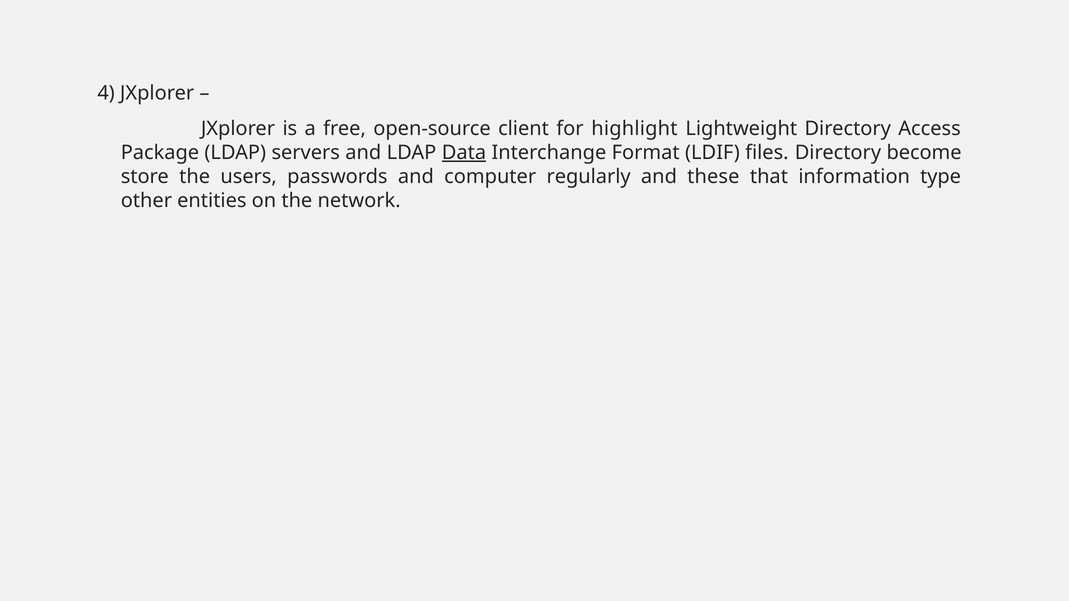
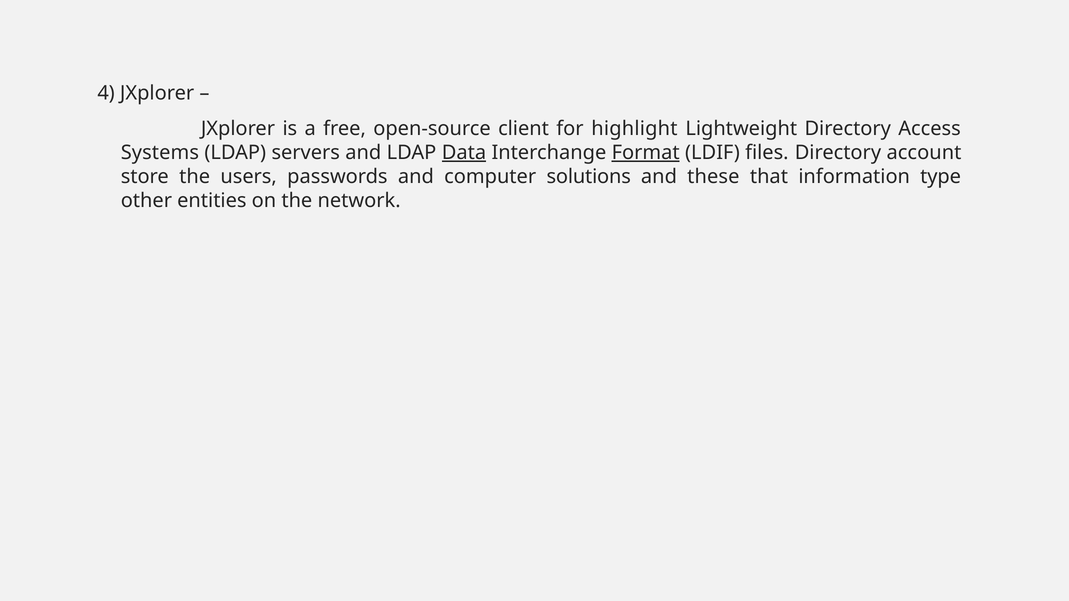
Package: Package -> Systems (160, 153)
Format underline: none -> present (646, 153)
become: become -> account (924, 153)
regularly: regularly -> solutions (589, 177)
